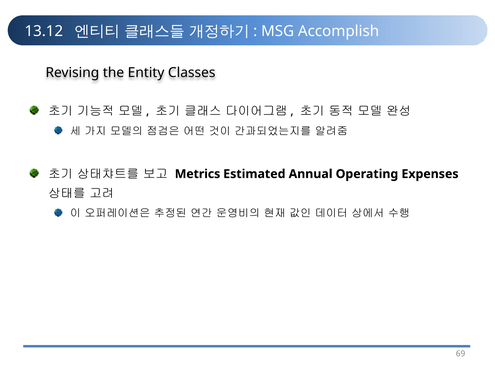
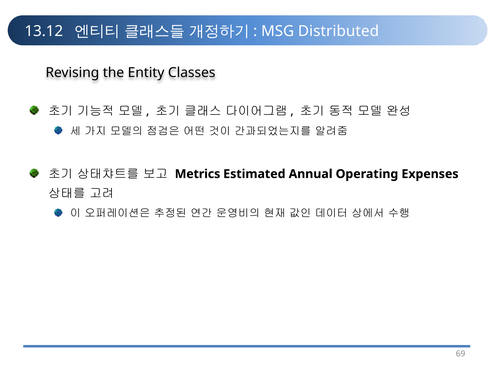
Accomplish: Accomplish -> Distributed (338, 31)
